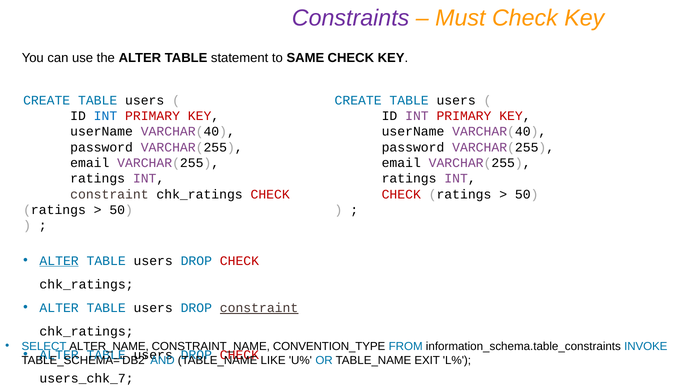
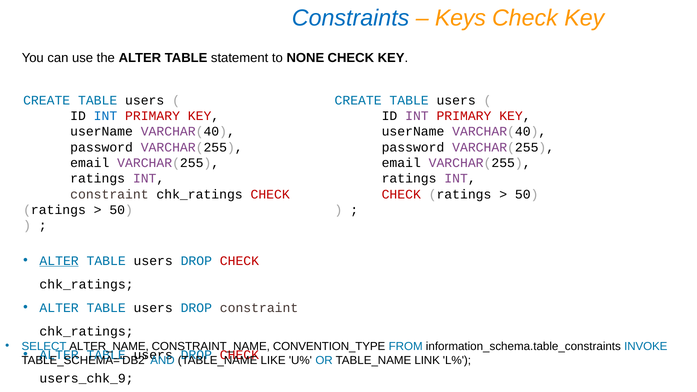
Constraints colour: purple -> blue (351, 18)
Must: Must -> Keys (460, 18)
SAME: SAME -> NONE (305, 58)
constraint underline: present -> none (259, 308)
EXIT: EXIT -> LINK (427, 360)
users_chk_7: users_chk_7 -> users_chk_9 (87, 378)
